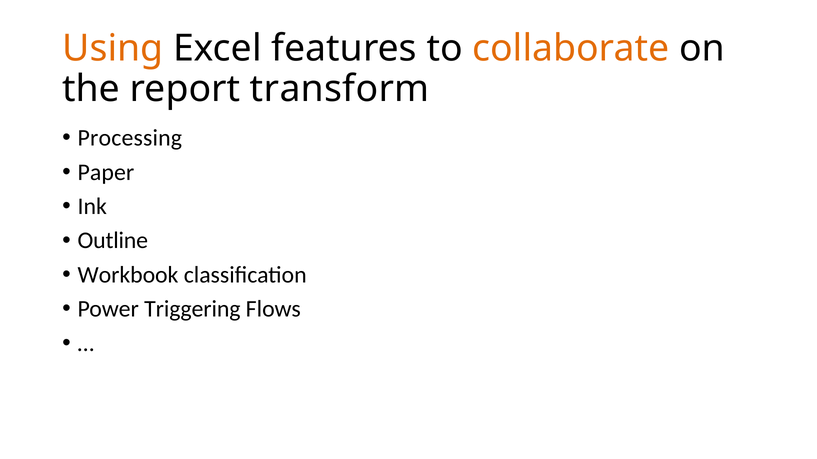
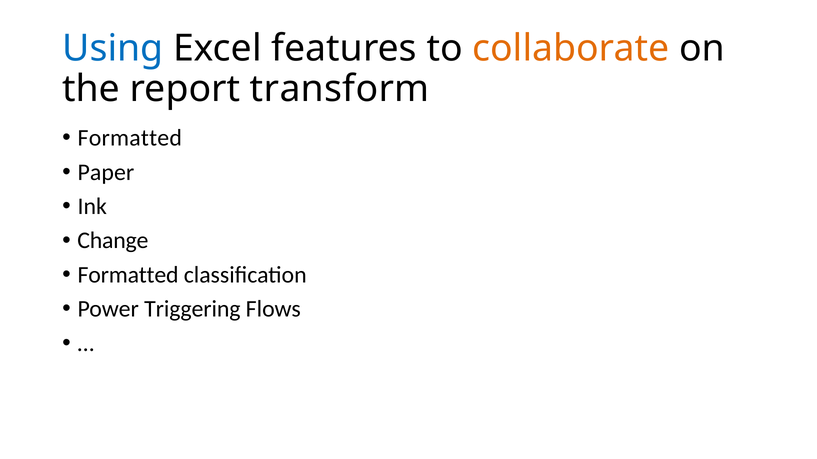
Using colour: orange -> blue (113, 48)
Processing: Processing -> Formatted (130, 138)
Outline: Outline -> Change (113, 241)
Workbook: Workbook -> Formatted (128, 275)
